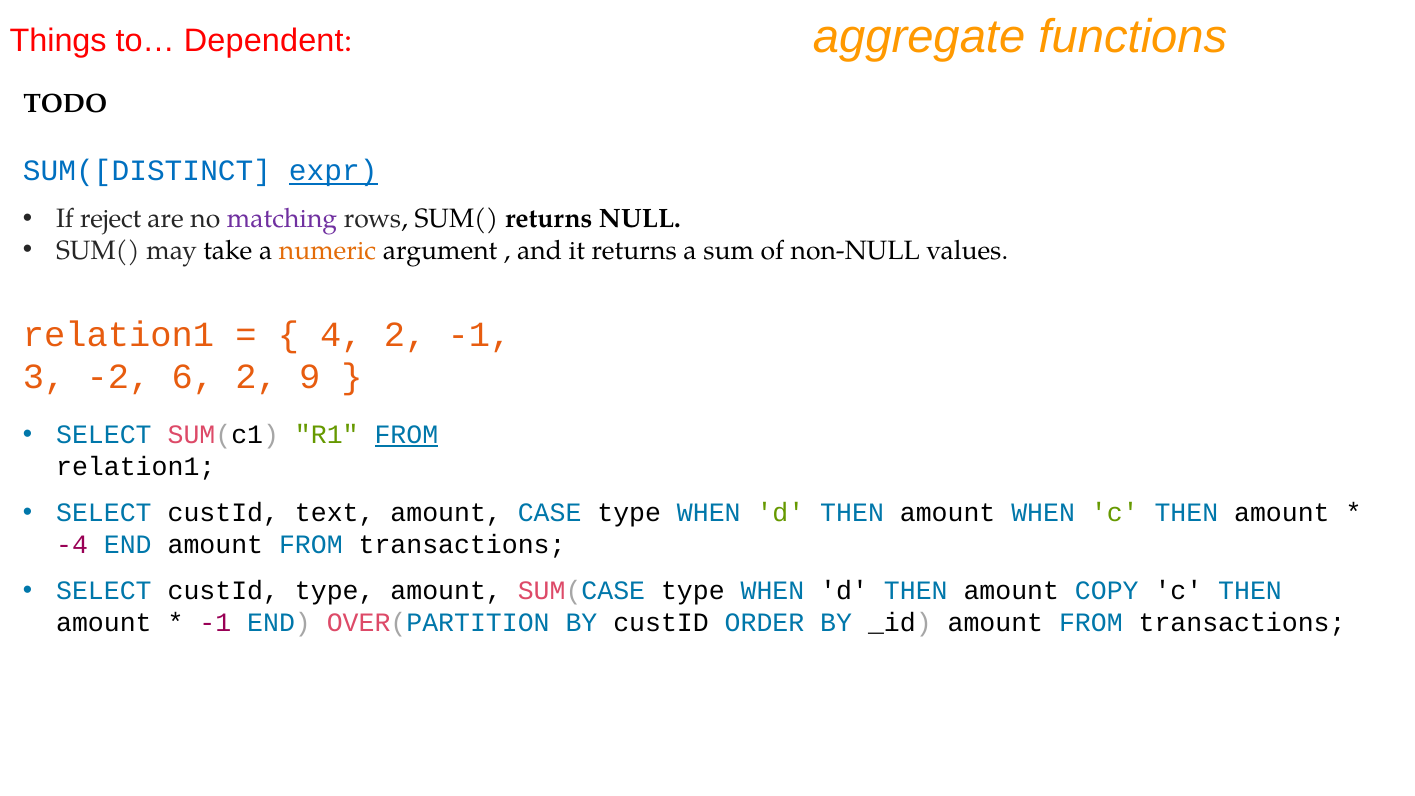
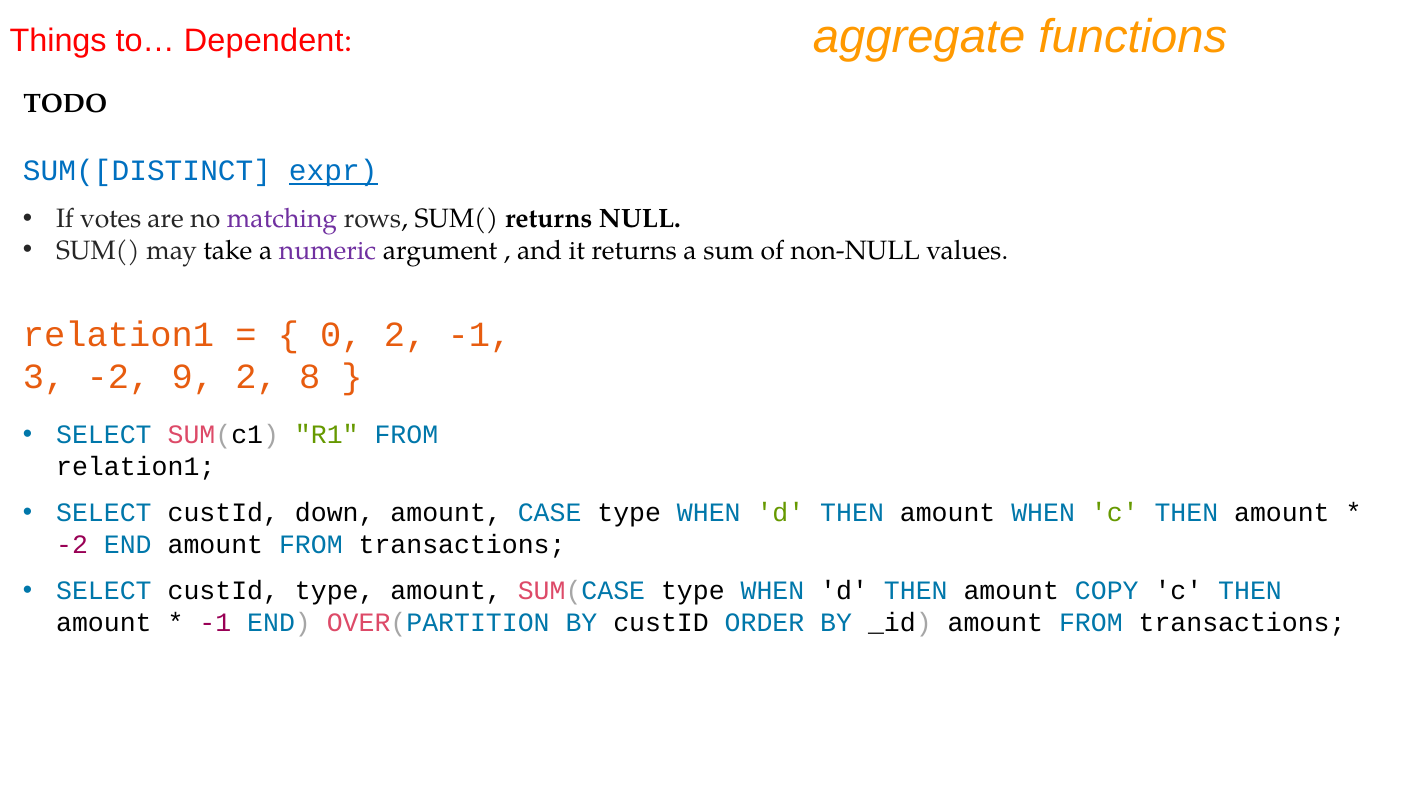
reject: reject -> votes (111, 219)
numeric colour: orange -> purple (328, 251)
4: 4 -> 0 (341, 335)
6: 6 -> 9 (193, 377)
9: 9 -> 8 (310, 377)
FROM underline: present -> none (406, 435)
text: text -> down (335, 513)
-4: -4 -> -2 (72, 545)
